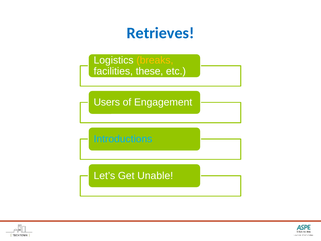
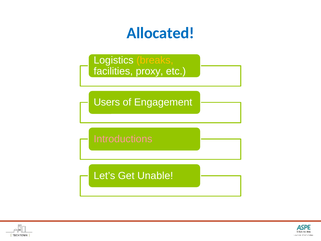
Retrieves: Retrieves -> Allocated (160, 33)
these: these -> proxy (149, 71)
Introductions colour: light blue -> pink (123, 139)
